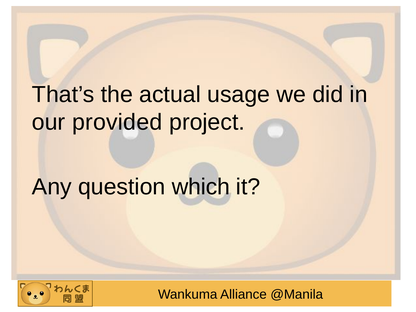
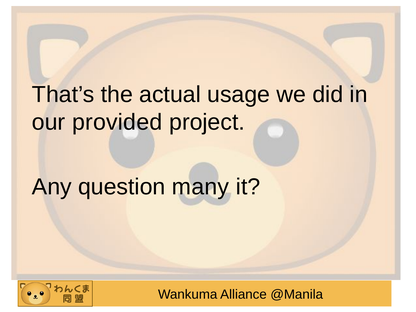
which: which -> many (201, 187)
